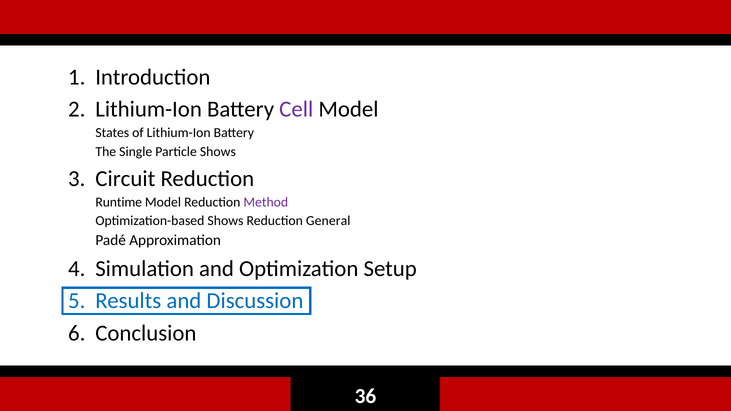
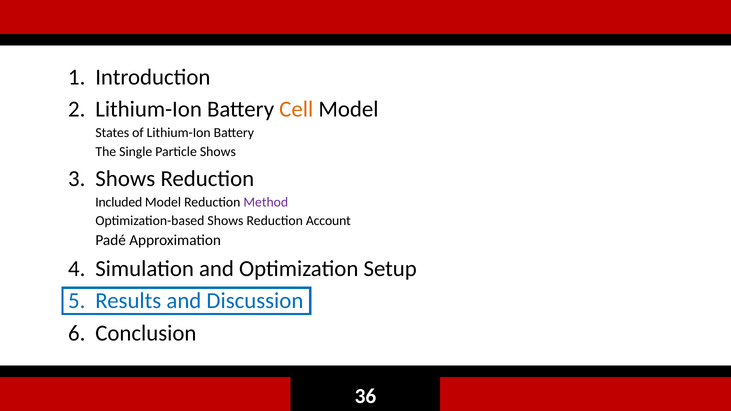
Cell colour: purple -> orange (296, 109)
Circuit: Circuit -> Shows (125, 179)
Runtime: Runtime -> Included (119, 202)
General: General -> Account (328, 221)
